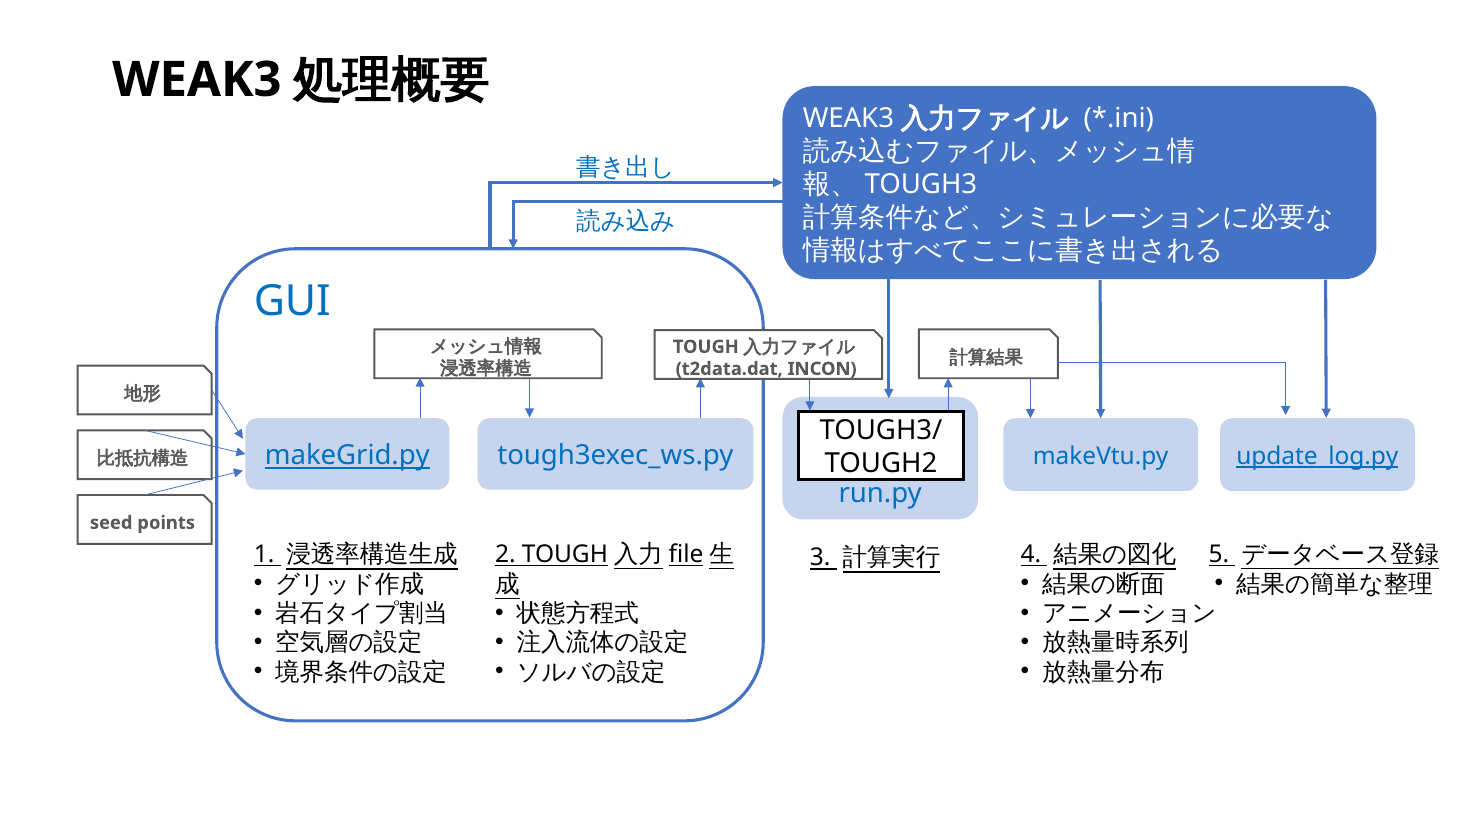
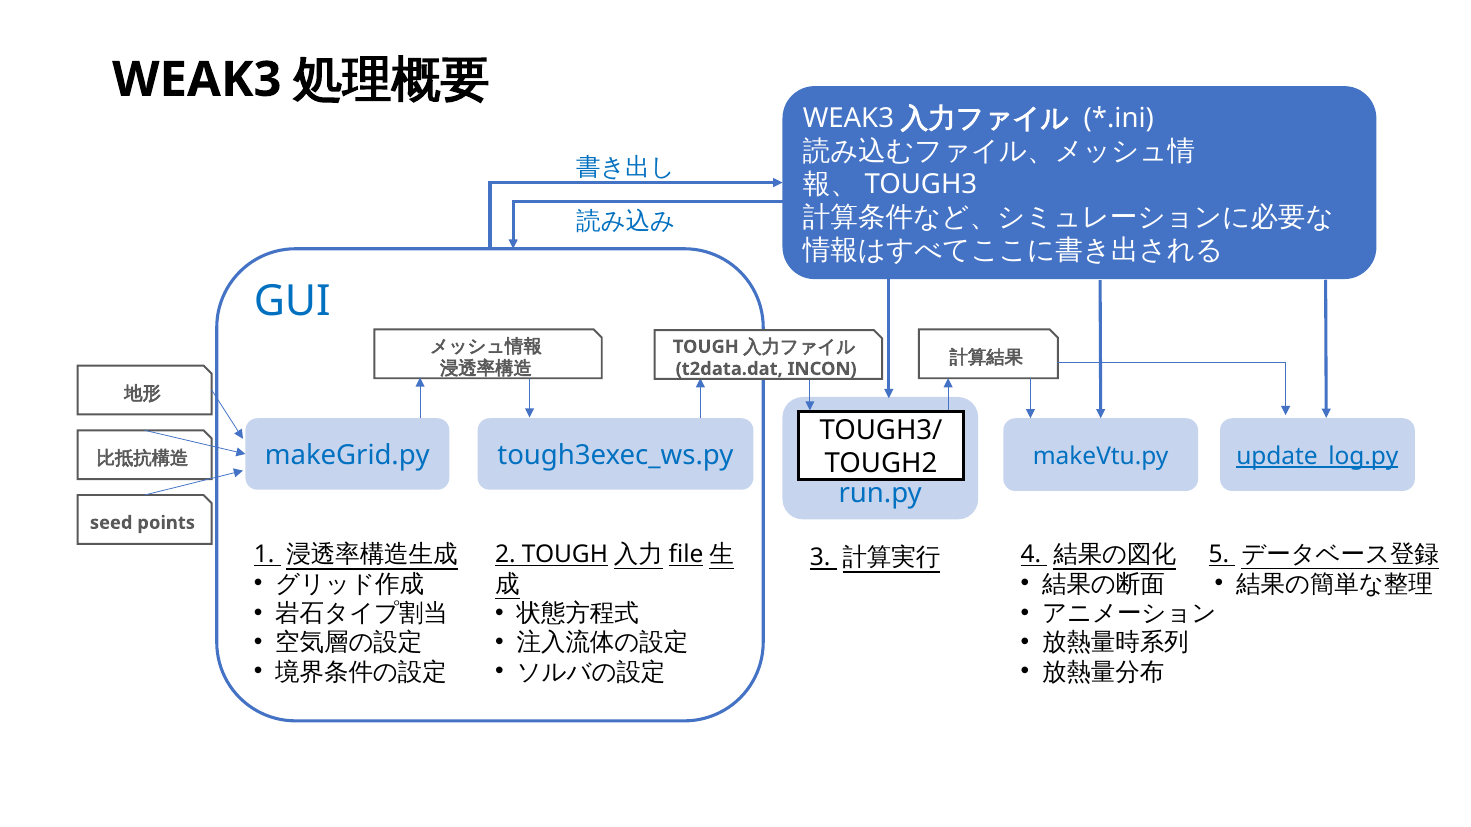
makeGrid.py underline: present -> none (347, 456)
